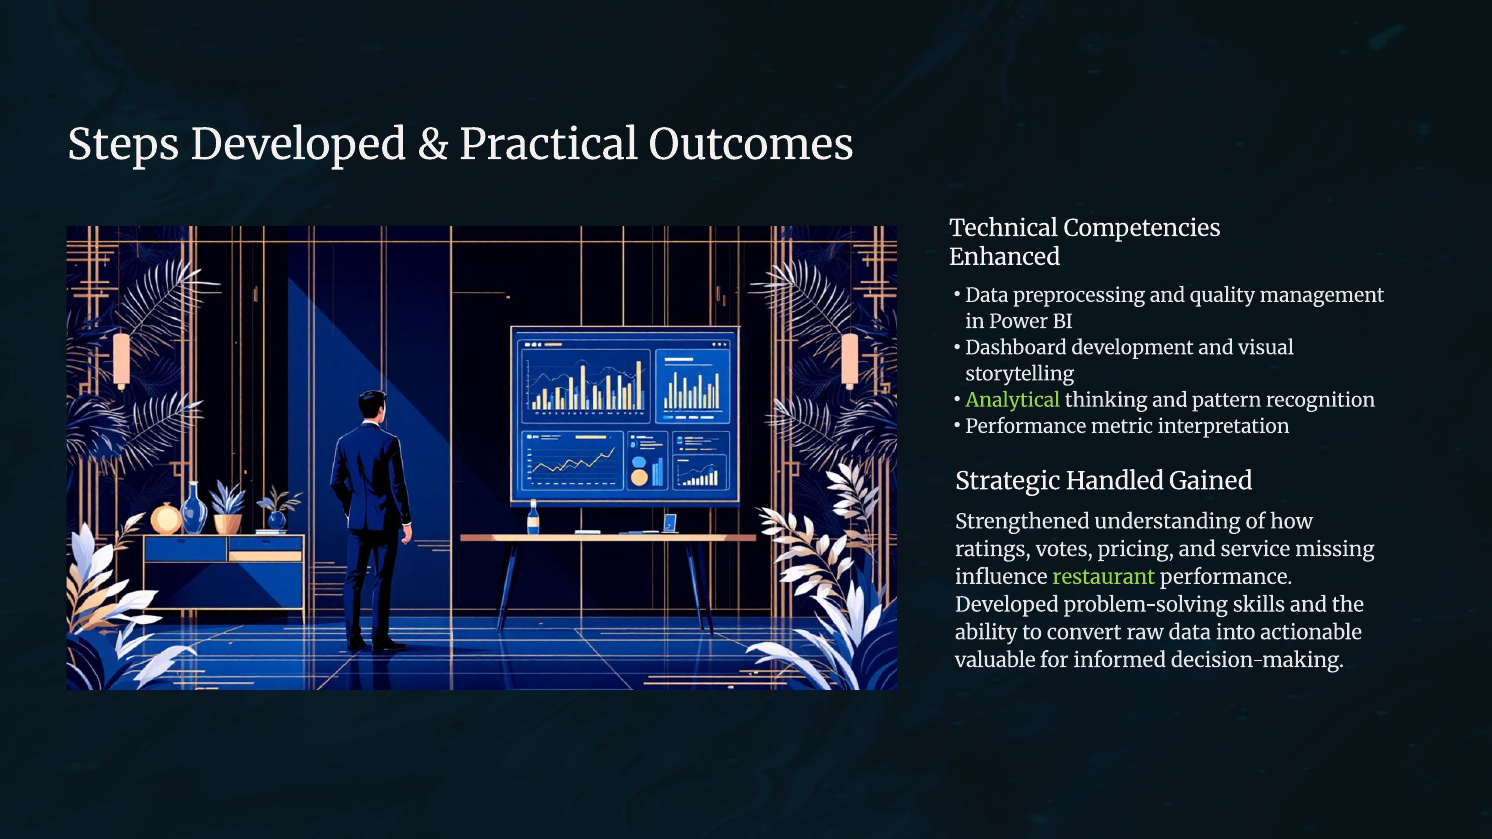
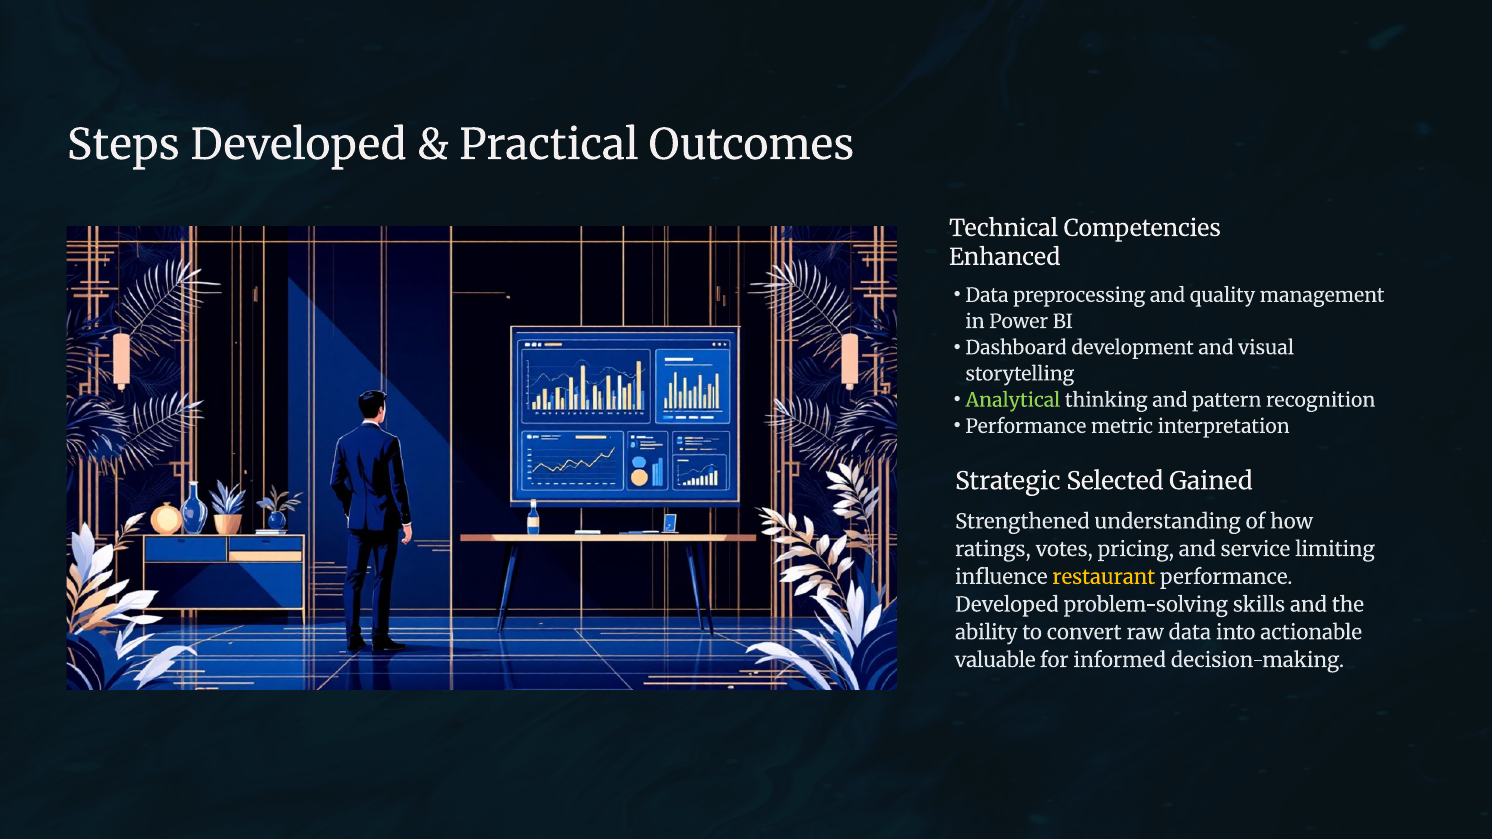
Handled: Handled -> Selected (1115, 481)
missing: missing -> limiting (1335, 550)
restaurant colour: light green -> yellow (1104, 577)
